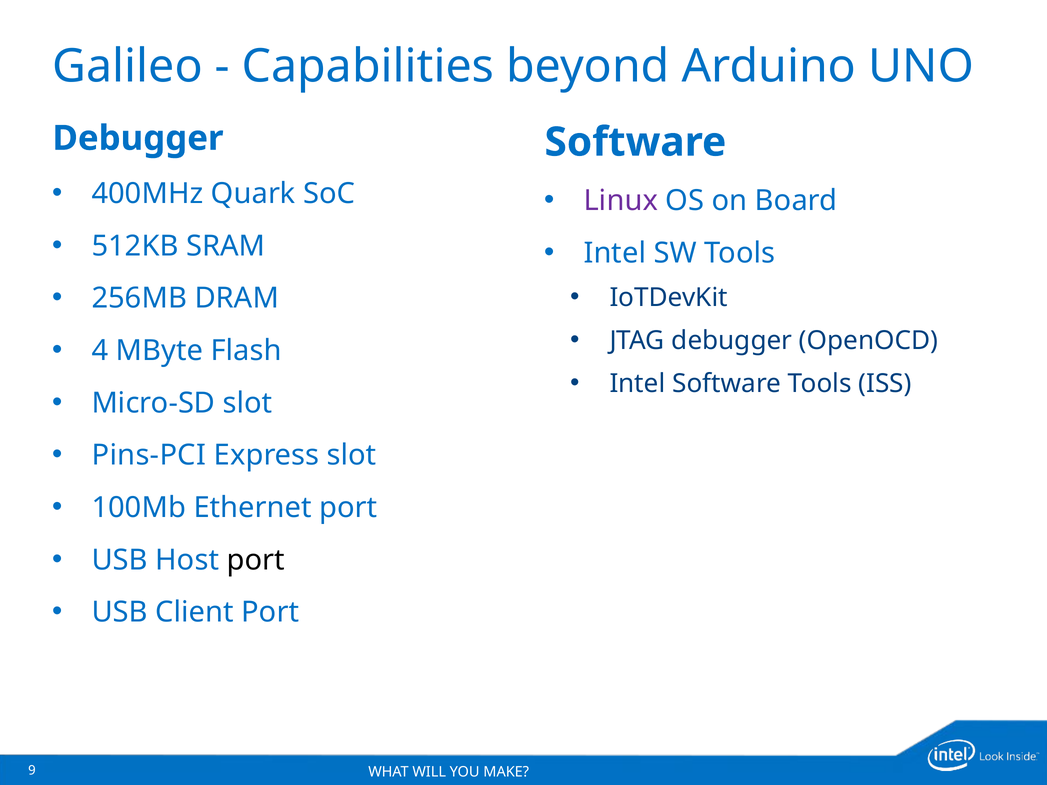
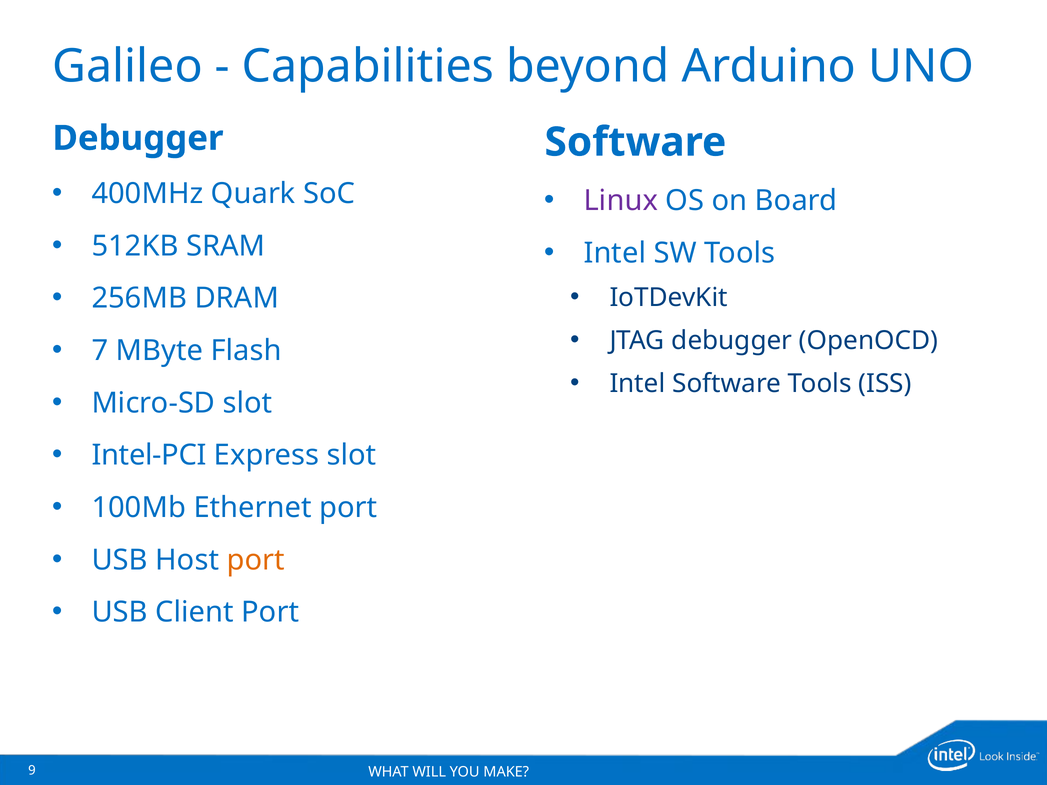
4: 4 -> 7 (100, 351)
Pins-PCI: Pins-PCI -> Intel-PCI (149, 456)
port colour: black -> orange (256, 560)
